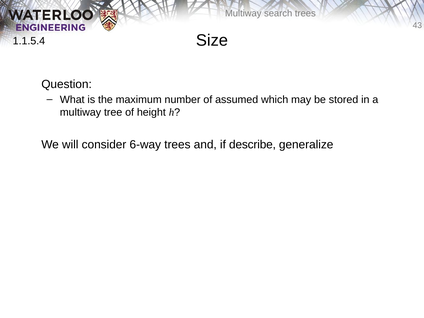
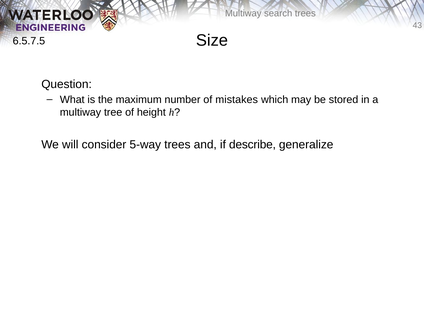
1.1.5.4: 1.1.5.4 -> 6.5.7.5 (29, 41)
assumed: assumed -> mistakes (237, 100)
6-way: 6-way -> 5-way (145, 145)
